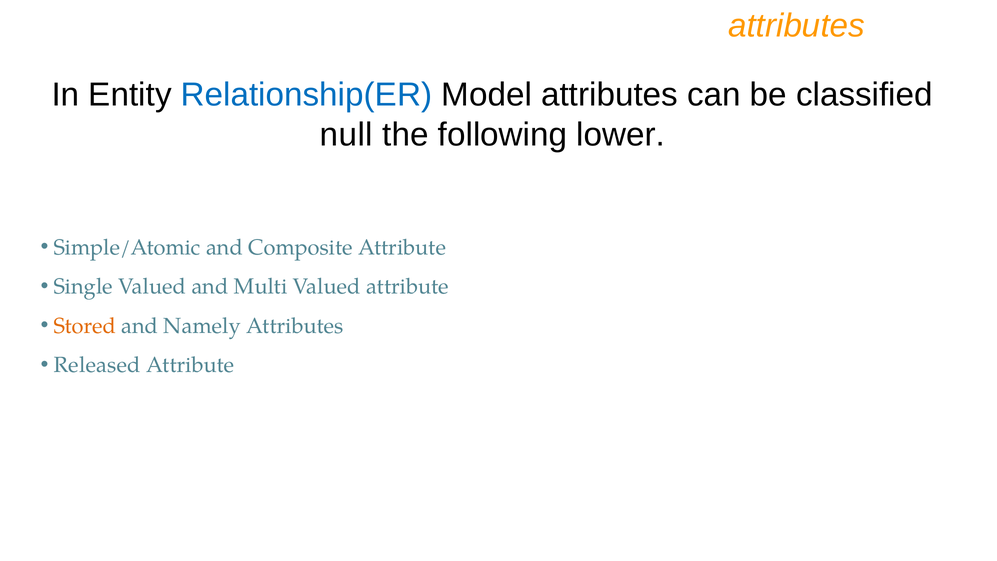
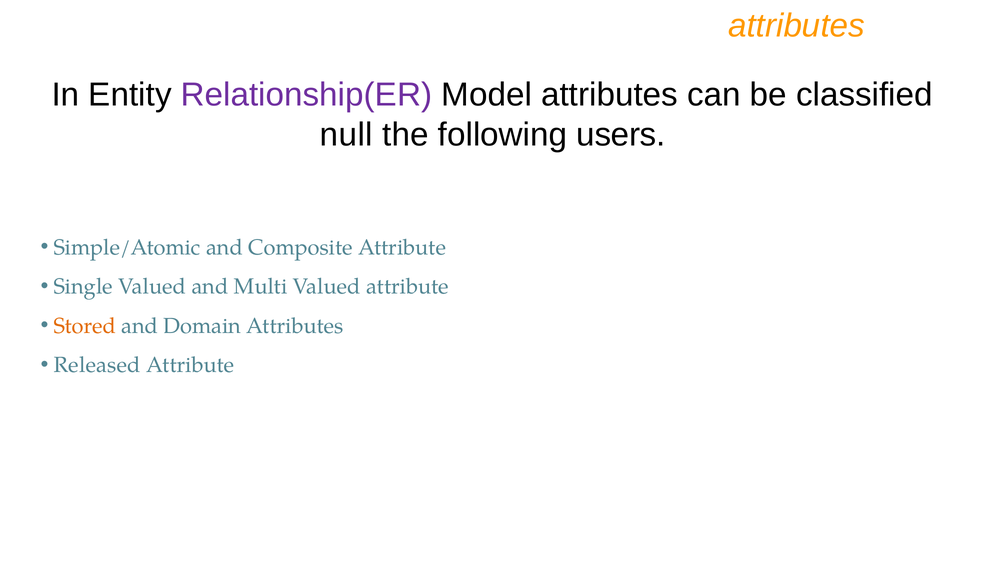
Relationship(ER colour: blue -> purple (306, 95)
lower: lower -> users (621, 135)
Namely: Namely -> Domain (202, 326)
